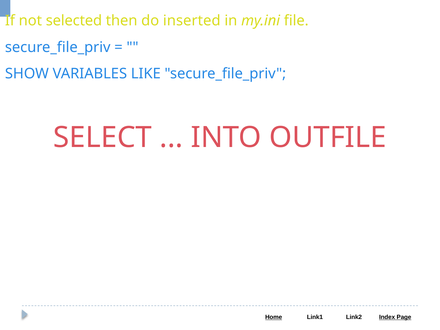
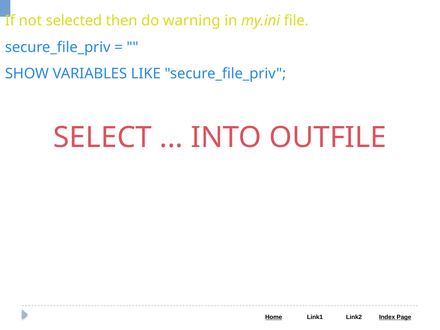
inserted: inserted -> warning (192, 21)
